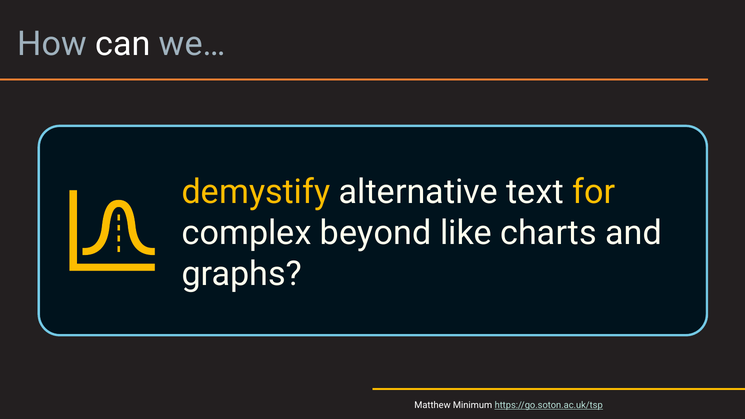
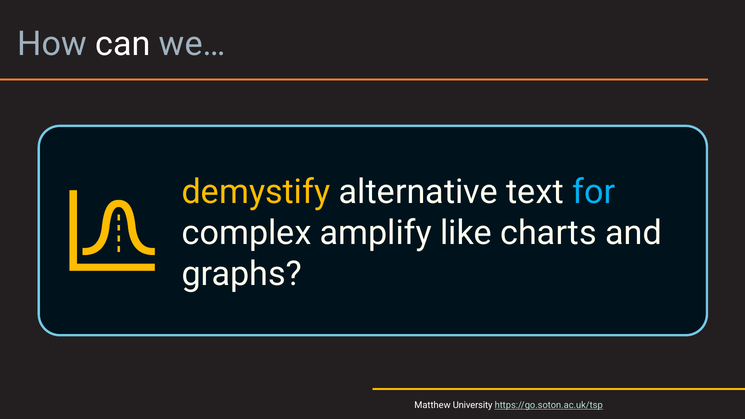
for colour: yellow -> light blue (594, 192)
beyond: beyond -> amplify (376, 233)
Minimum: Minimum -> University (473, 405)
